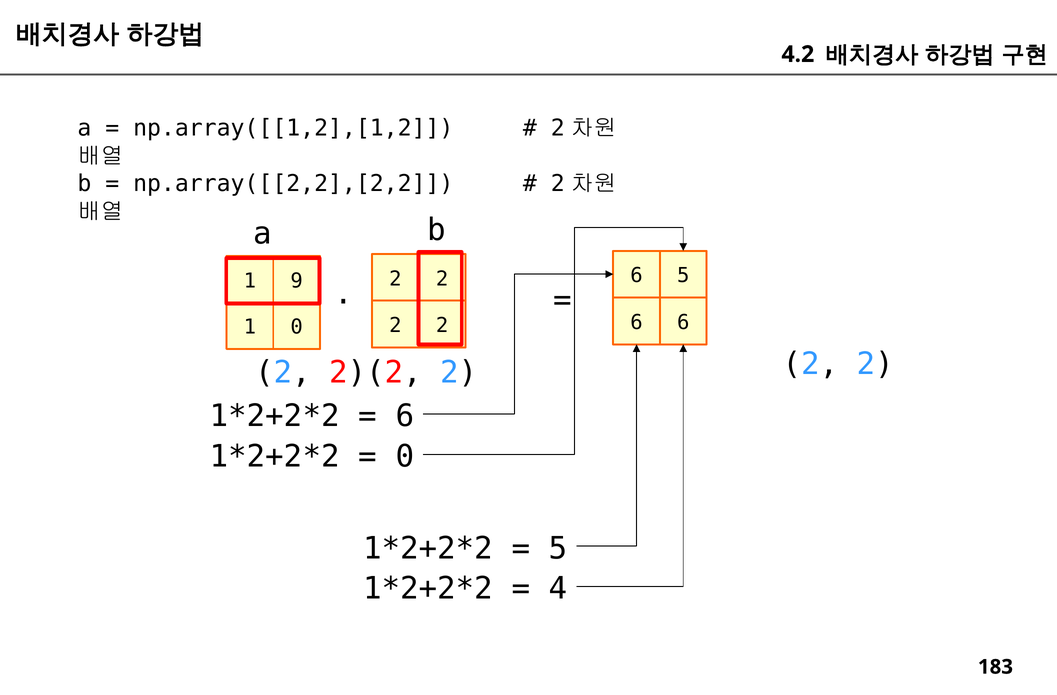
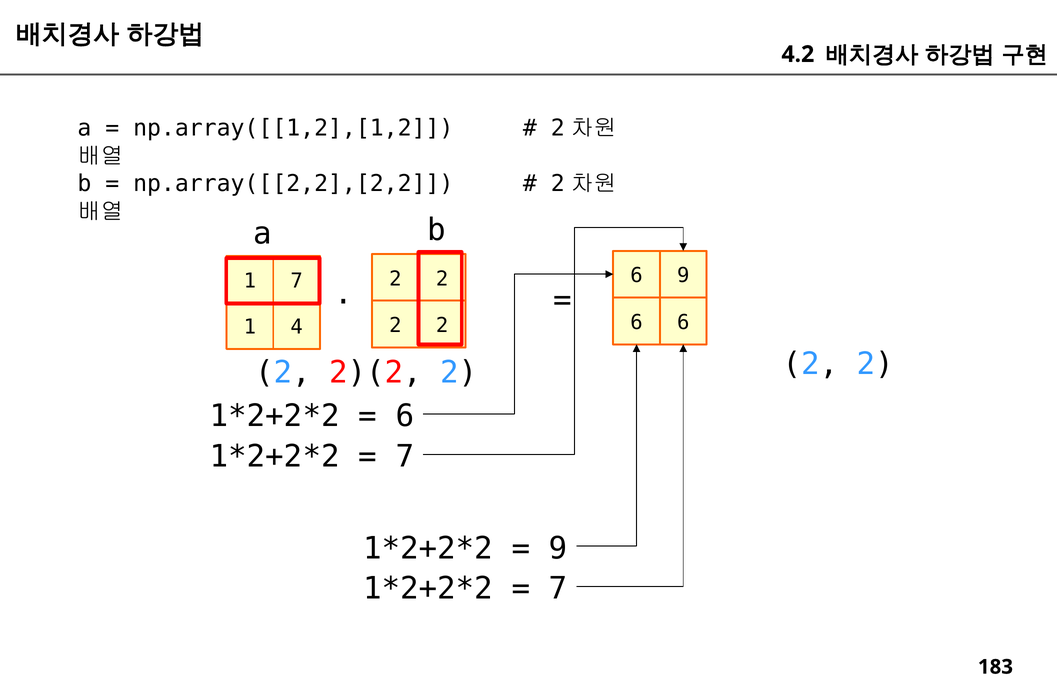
6 5: 5 -> 9 (683, 275)
1 9: 9 -> 7 (297, 281)
1 0: 0 -> 4 (297, 327)
0: 0 -> 7 (405, 456)
5: 5 -> 9 (558, 548)
4: 4 -> 7 (558, 588)
